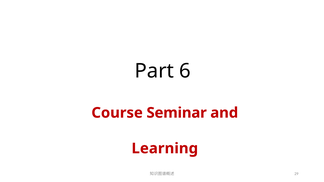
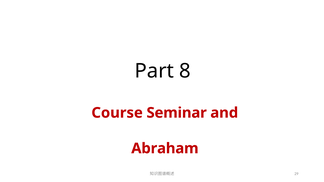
6: 6 -> 8 (185, 71)
Learning: Learning -> Abraham (165, 149)
